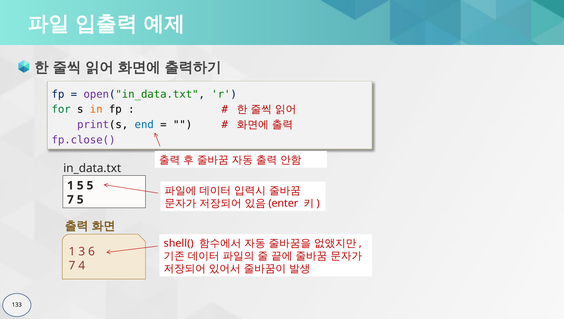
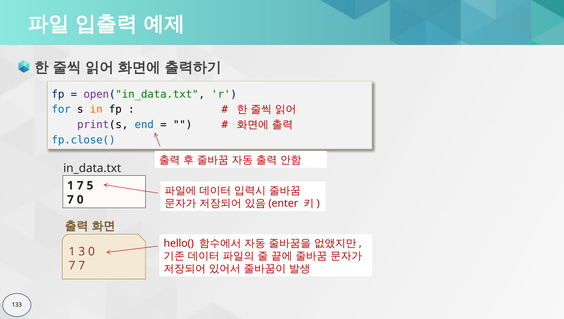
for colour: green -> blue (61, 109)
fp.close( colour: purple -> blue (84, 140)
1 5: 5 -> 7 (80, 185)
7 5: 5 -> 0 (80, 200)
shell(: shell( -> hello( (179, 243)
3 6: 6 -> 0 (91, 251)
7 4: 4 -> 7 (82, 265)
